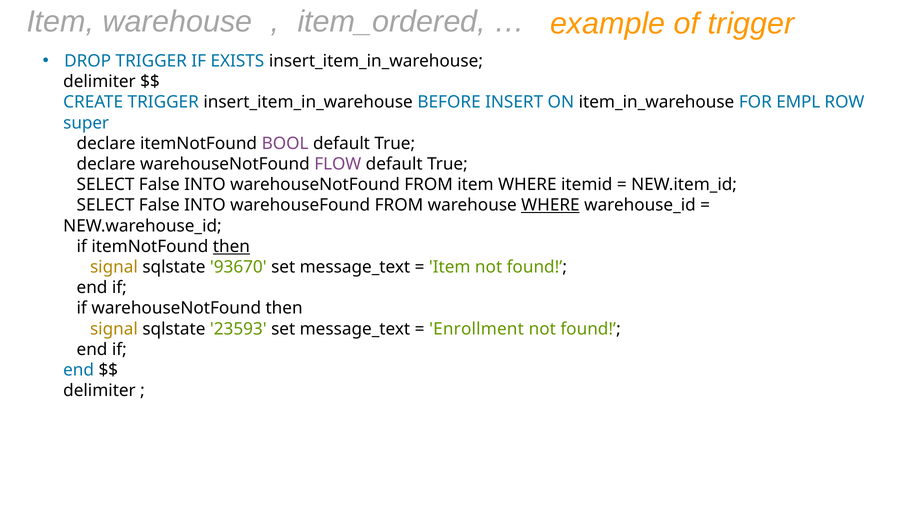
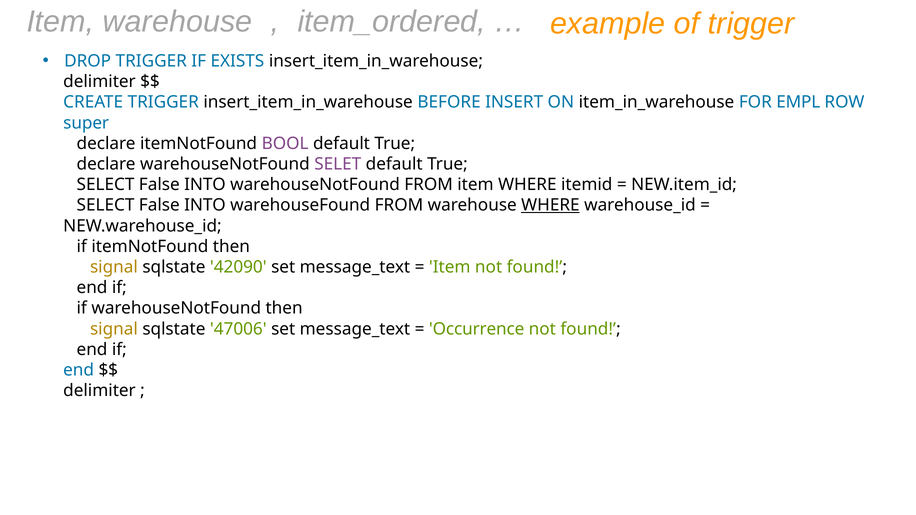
FLOW: FLOW -> SELET (338, 164)
then underline: present -> none (231, 247)
93670: 93670 -> 42090 (238, 267)
23593: 23593 -> 47006 (238, 329)
Enrollment: Enrollment -> Occurrence (477, 329)
